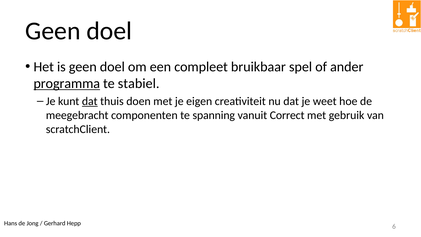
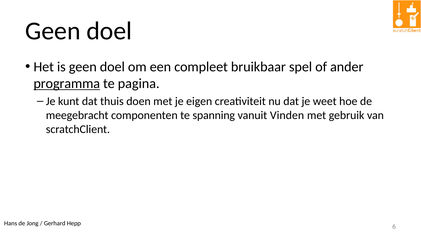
stabiel: stabiel -> pagina (139, 84)
dat underline: present -> none (90, 101)
Correct: Correct -> Vinden (287, 115)
